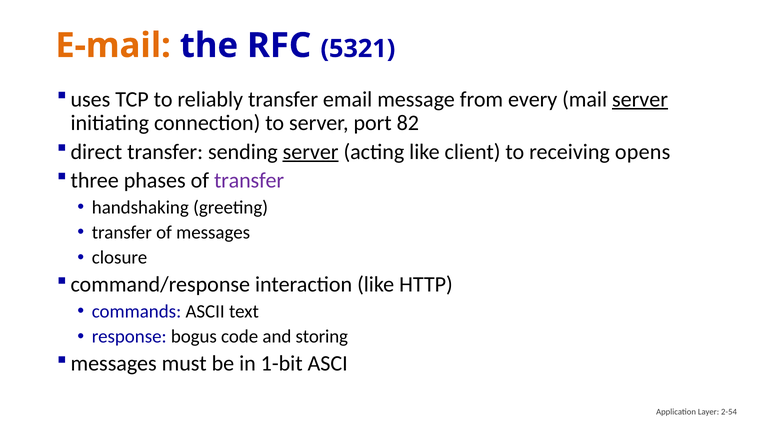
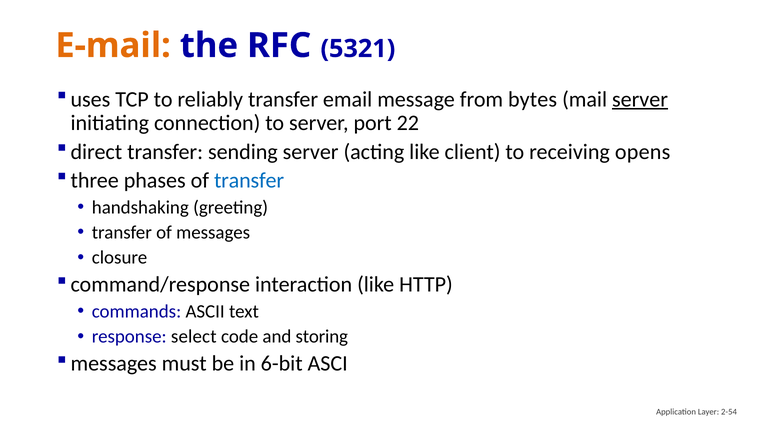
every: every -> bytes (533, 99)
82: 82 -> 22 (408, 123)
server underline: present -> none (311, 152)
transfer colour: purple -> blue (249, 180)
bogus: bogus -> select (194, 336)
1-bit: 1-bit -> 6-bit (282, 363)
